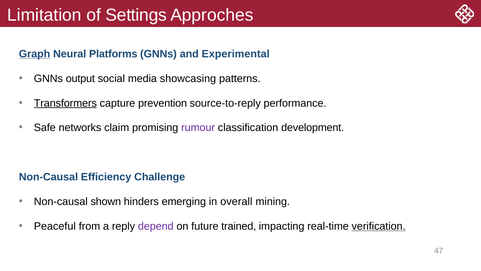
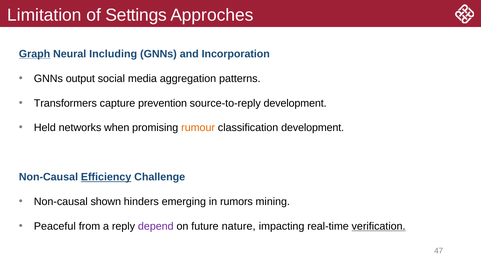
Platforms: Platforms -> Including (113, 54)
Experimental: Experimental -> Incorporation (236, 54)
showcasing: showcasing -> aggregation (188, 78)
Transformers underline: present -> none (65, 103)
source-to-reply performance: performance -> development (295, 103)
Safe: Safe -> Held (45, 128)
claim: claim -> when (117, 128)
rumour colour: purple -> orange (198, 128)
Efficiency underline: none -> present (106, 177)
overall: overall -> rumors (236, 201)
trained: trained -> nature (239, 226)
